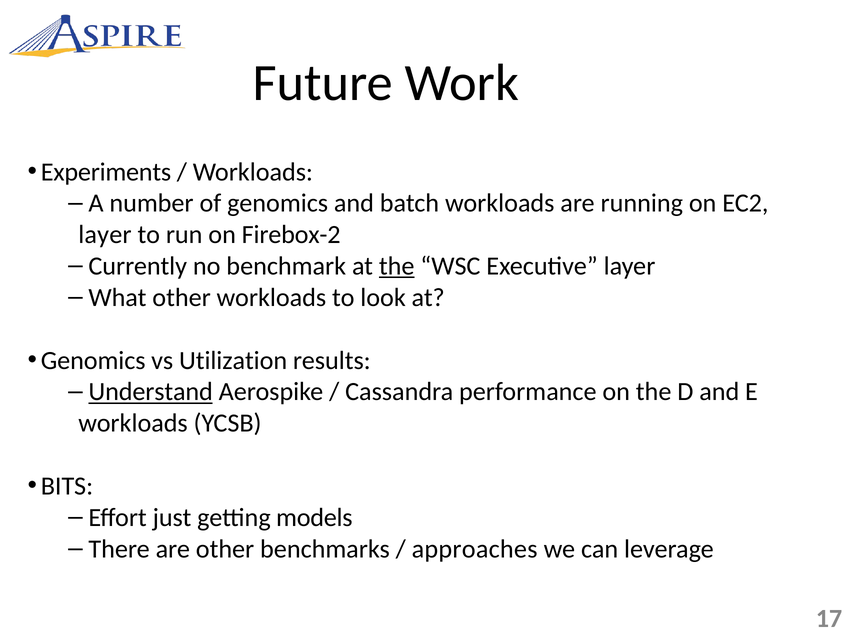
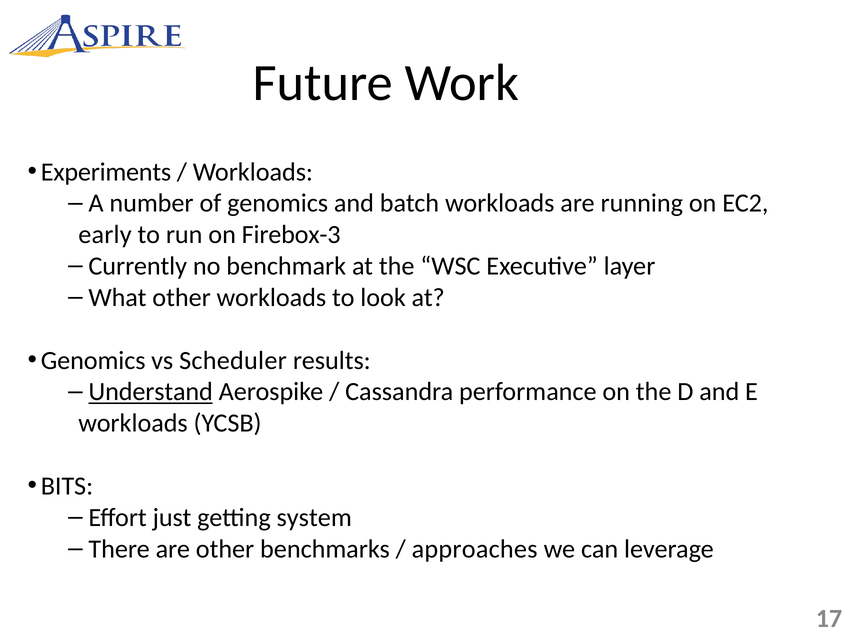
layer: layer -> early (105, 235)
Firebox-2: Firebox-2 -> Firebox-3 (291, 235)
the underline: present -> none (397, 266)
Utilization: Utilization -> Scheduler (233, 361)
models: models -> system (314, 518)
